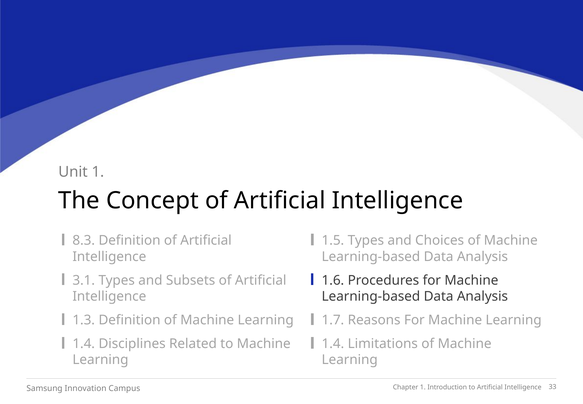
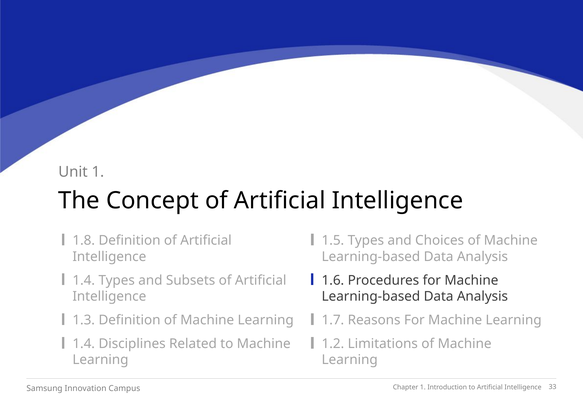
8.3: 8.3 -> 1.8 (84, 240)
3.1: 3.1 -> 1.4 (84, 280)
1.4: 1.4 -> 1.2 (333, 343)
